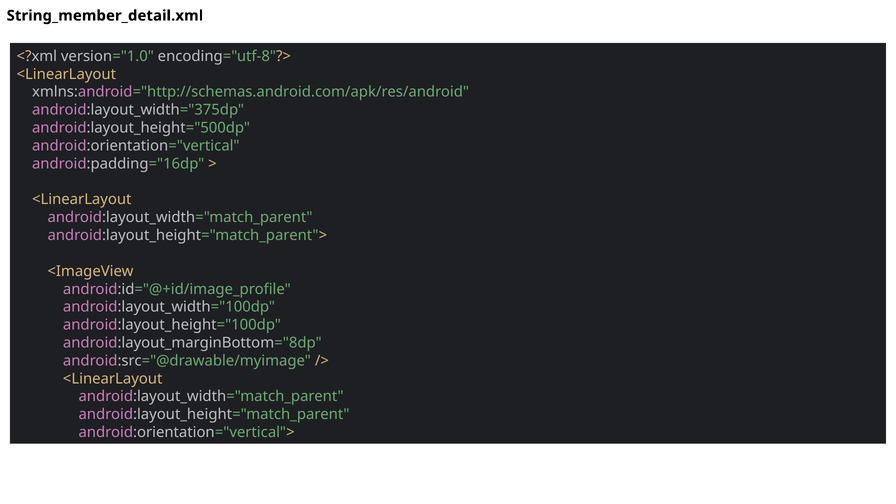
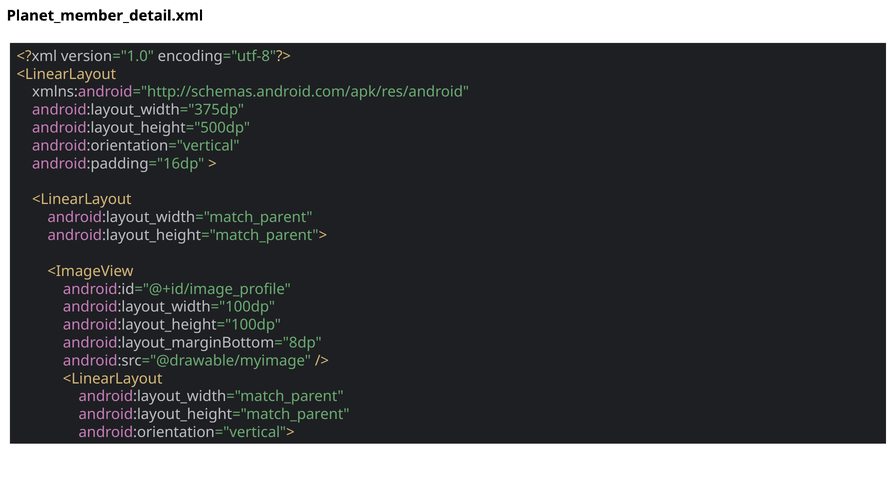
String_member_detail.xml: String_member_detail.xml -> Planet_member_detail.xml (105, 16)
